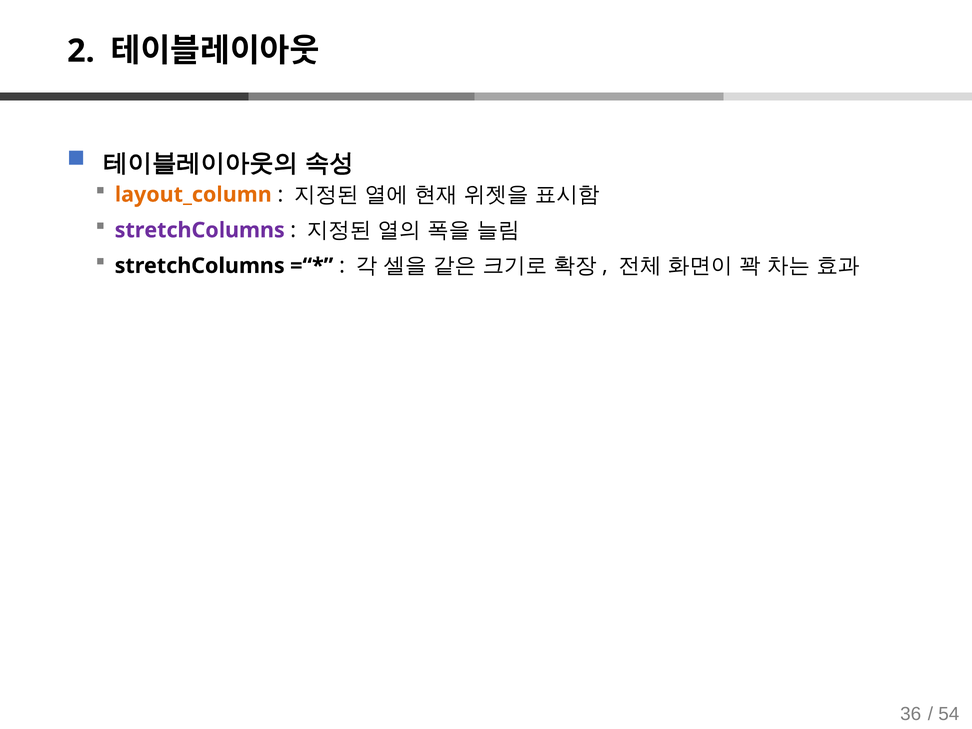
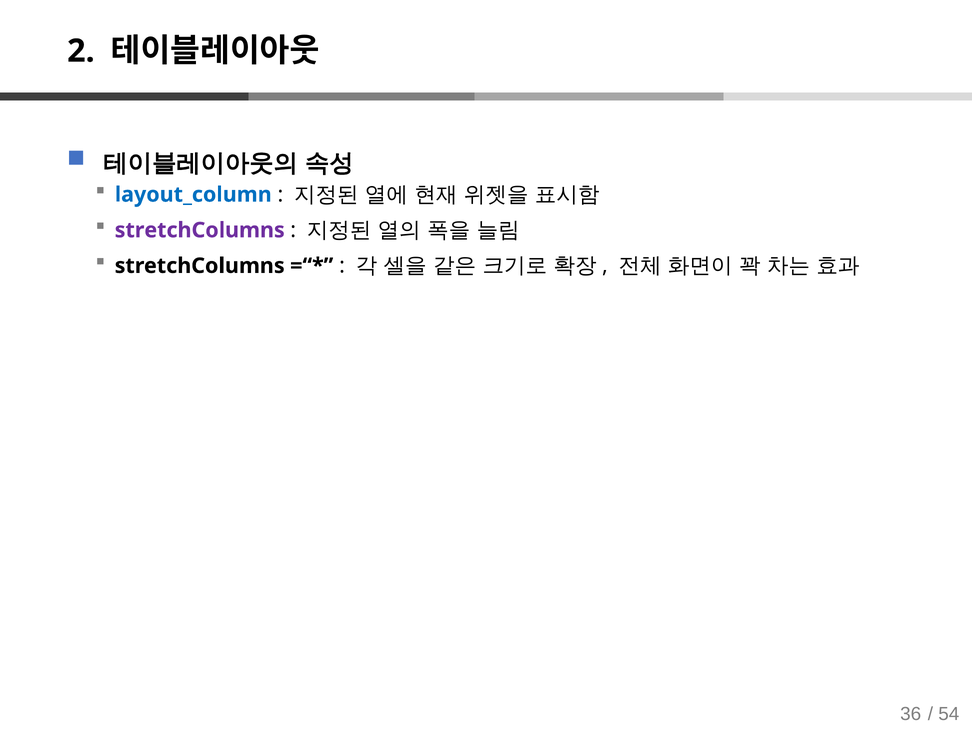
layout_column colour: orange -> blue (193, 195)
